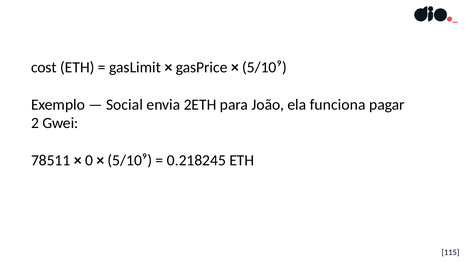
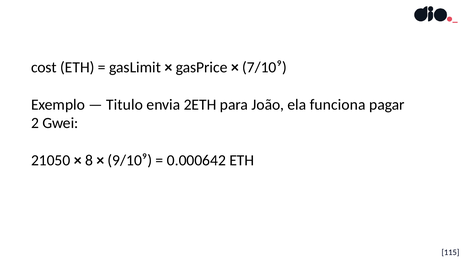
5/10⁹: 5/10⁹ -> 7/10⁹ (264, 67)
Social: Social -> Titulo (124, 105)
78511: 78511 -> 21050 (51, 161)
0: 0 -> 8 (89, 161)
5/10⁹: 5/10⁹ -> 9/10⁹ (130, 161)
0.218245: 0.218245 -> 0.000642 (196, 161)
